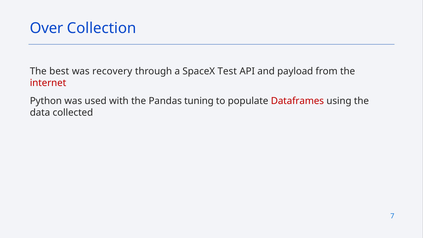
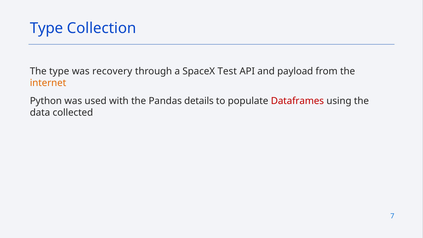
Over: Over -> Type (46, 28)
The best: best -> type (59, 71)
internet colour: red -> orange (48, 83)
tuning: tuning -> details (199, 101)
